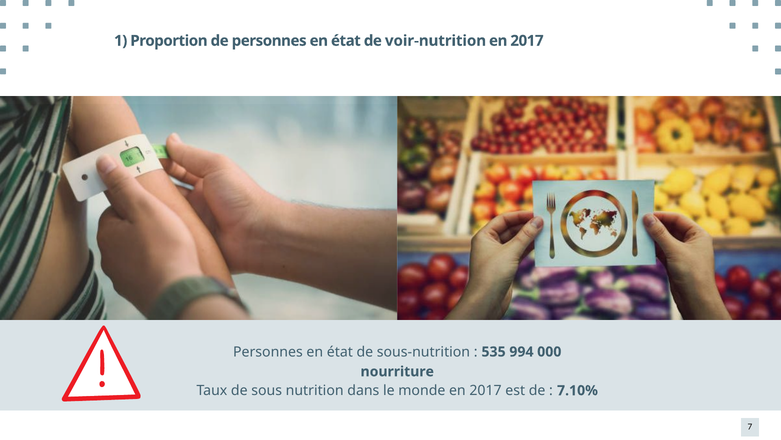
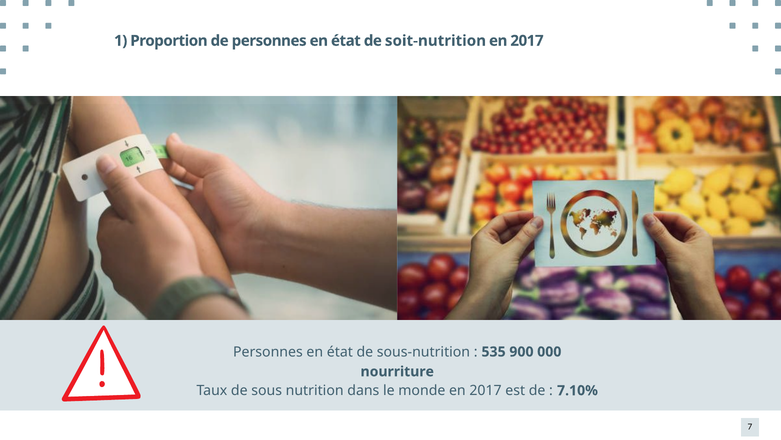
voir-nutrition: voir-nutrition -> soit-nutrition (435, 41)
994: 994 -> 900 (521, 351)
